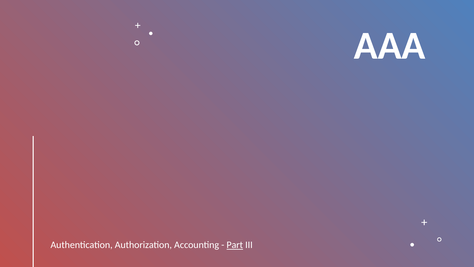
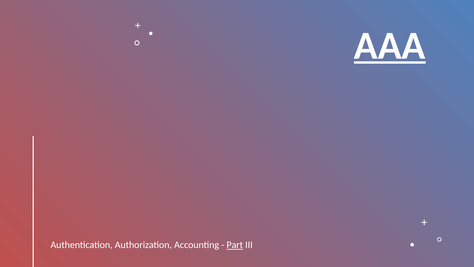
AAA underline: none -> present (390, 46)
